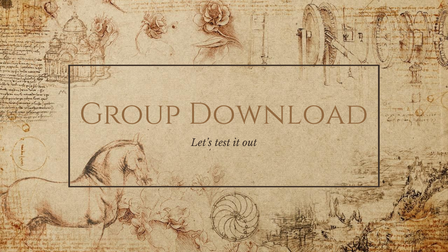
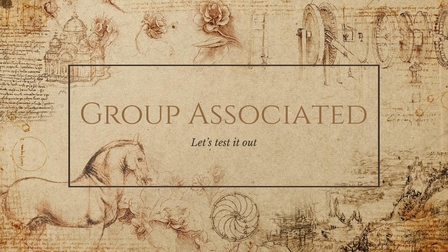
Download: Download -> Associated (278, 114)
